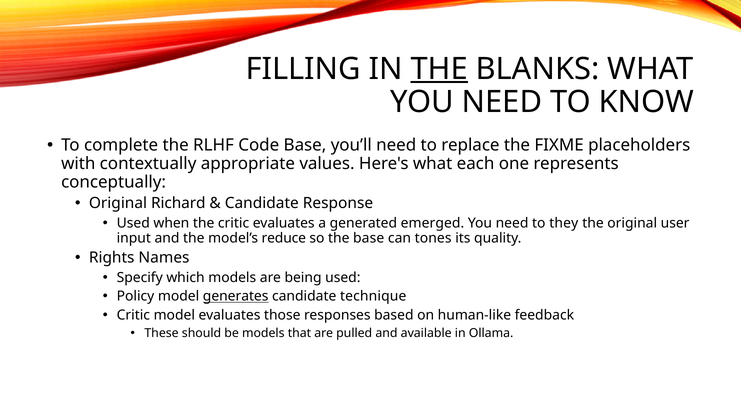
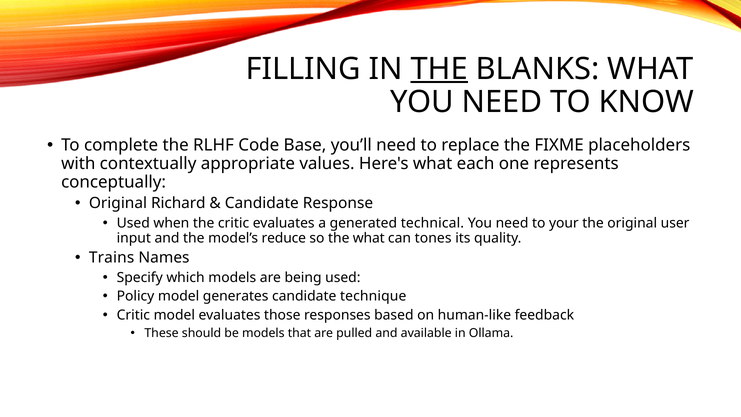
emerged: emerged -> technical (432, 223)
they: they -> your (564, 223)
the base: base -> what (369, 238)
Rights: Rights -> Trains (112, 258)
generates underline: present -> none (236, 296)
